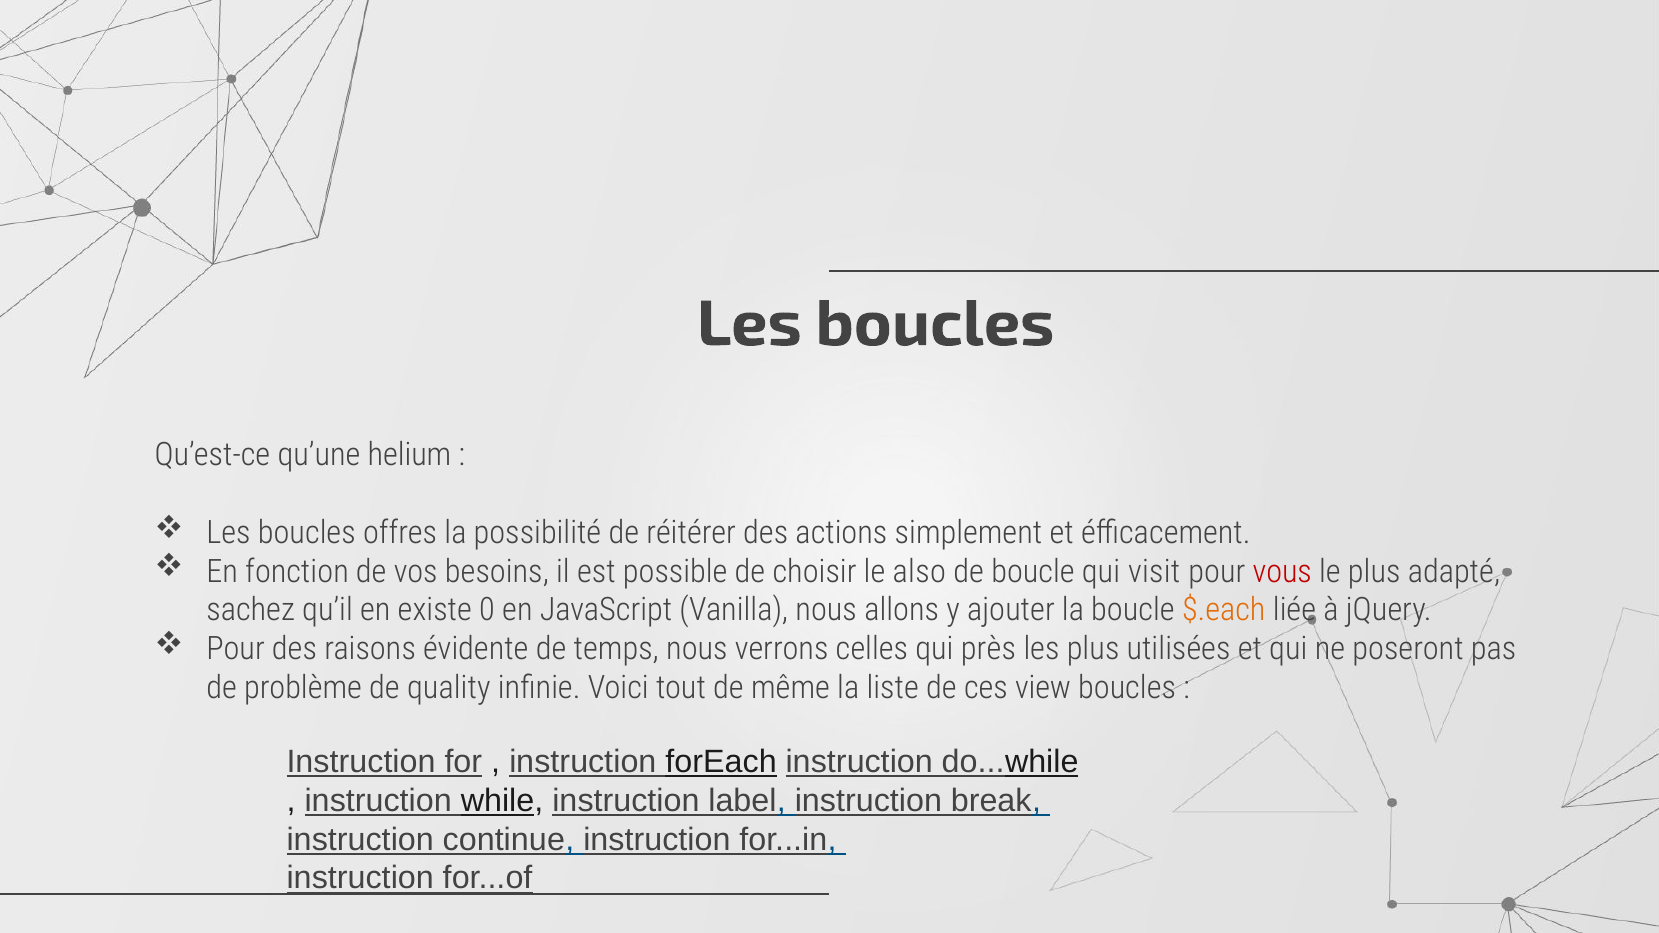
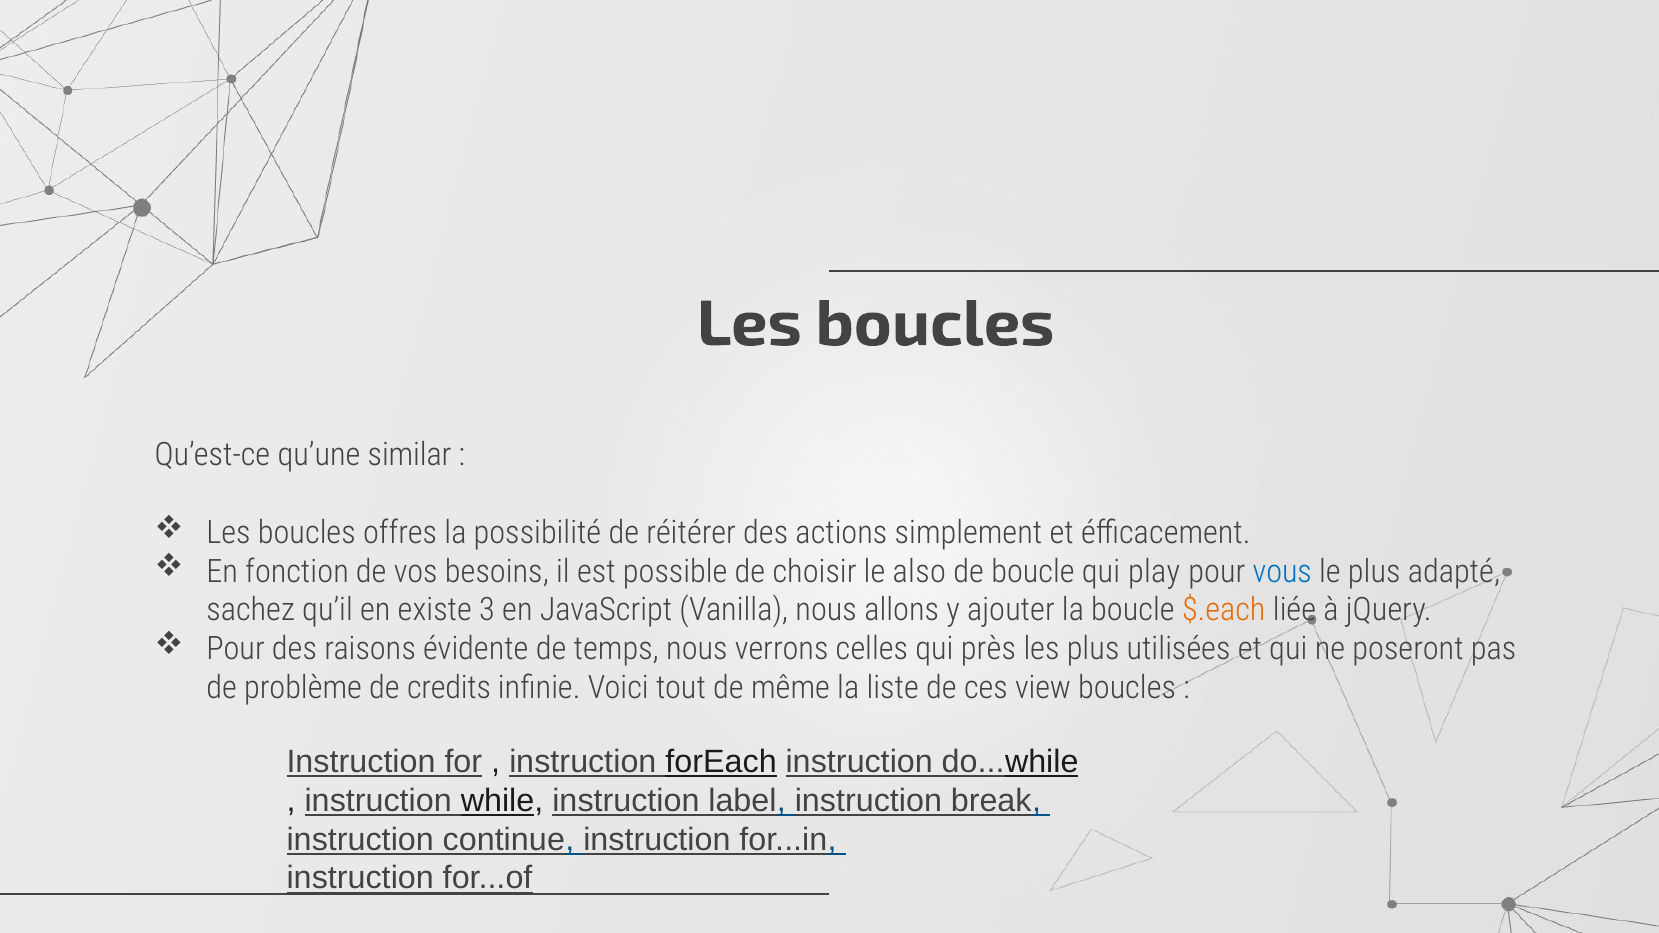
helium: helium -> similar (410, 455)
visit: visit -> play (1154, 572)
vous colour: red -> blue (1282, 572)
0: 0 -> 3 (487, 610)
quality: quality -> credits (449, 688)
